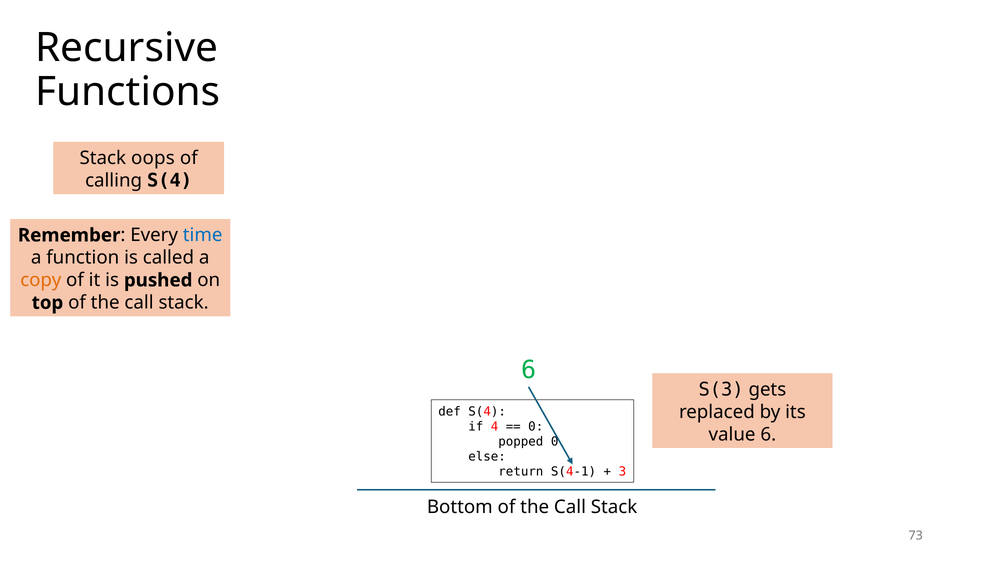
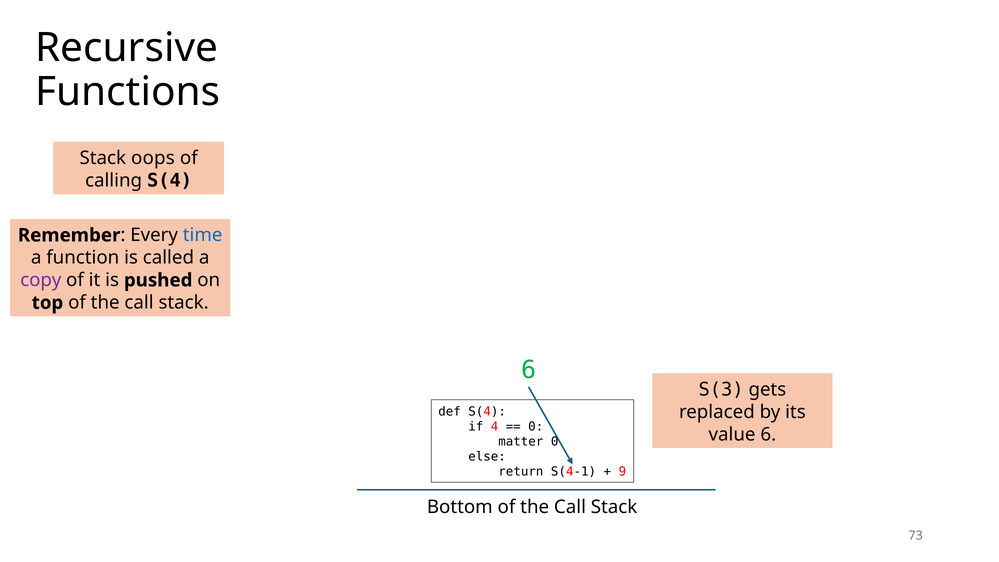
copy colour: orange -> purple (41, 280)
popped: popped -> matter (521, 442)
3: 3 -> 9 (622, 472)
